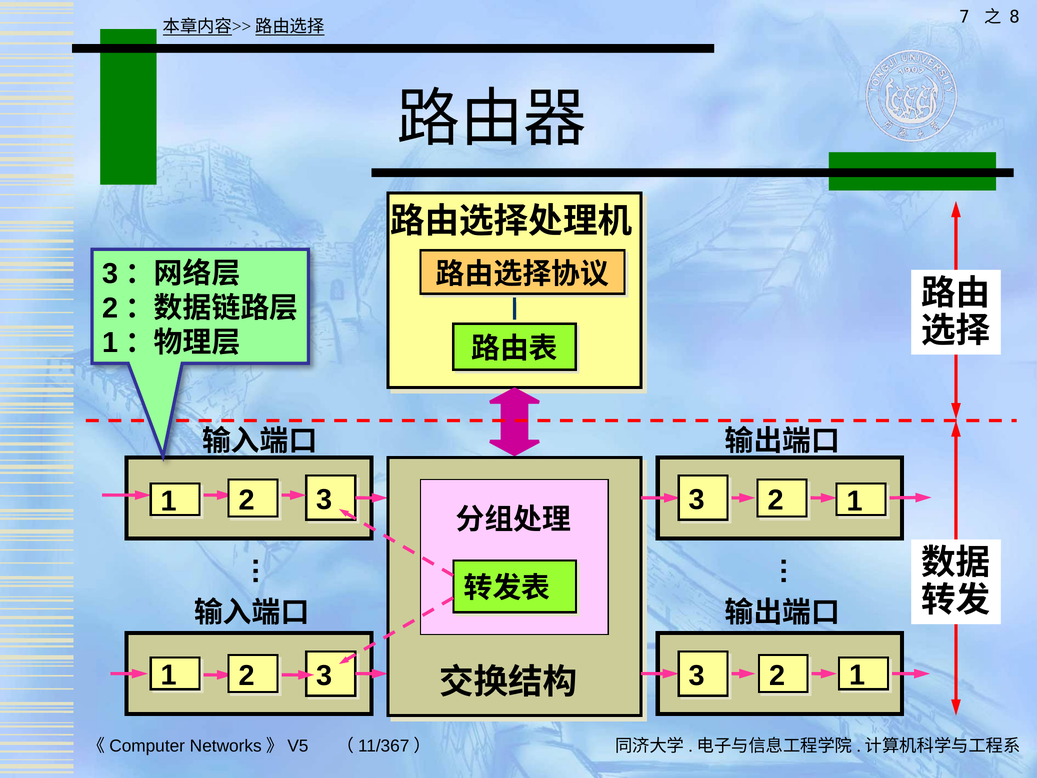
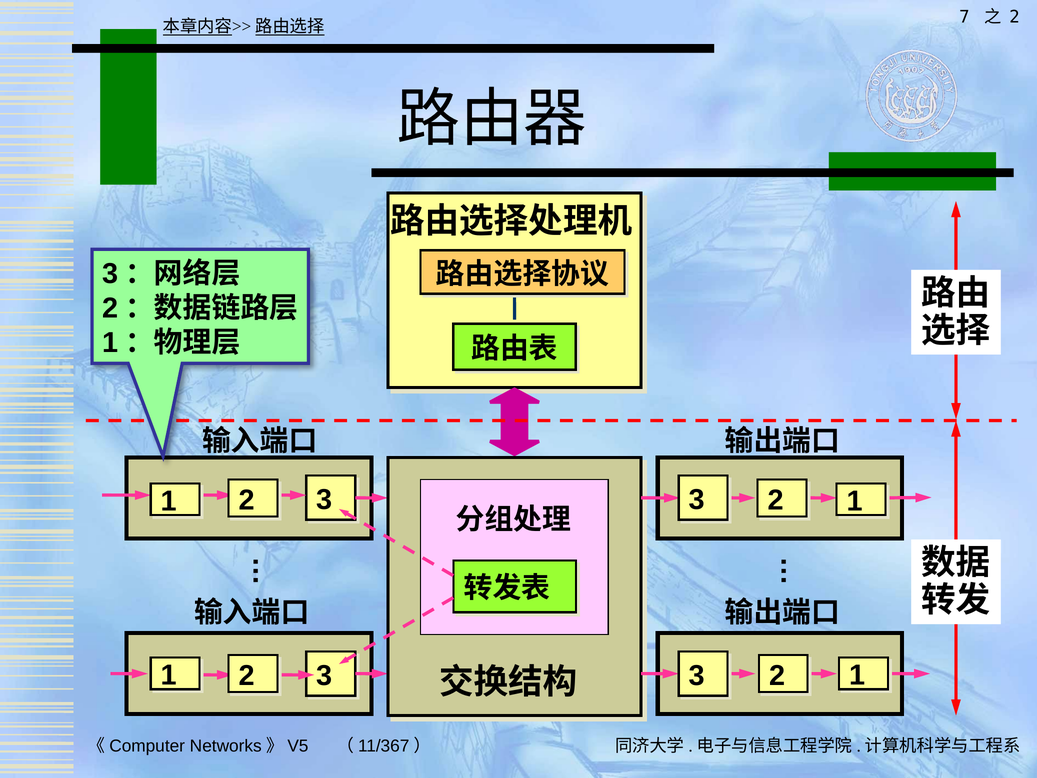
8: 8 -> 2 (1014, 17)
